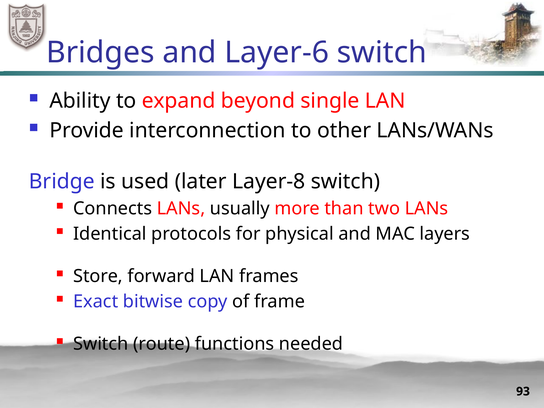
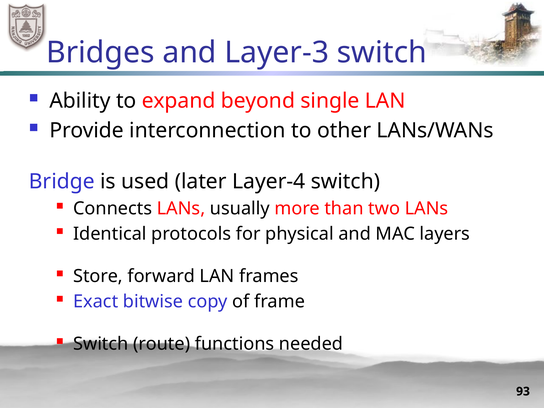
Layer-6: Layer-6 -> Layer-3 (277, 52)
Layer-8: Layer-8 -> Layer-4 (269, 181)
